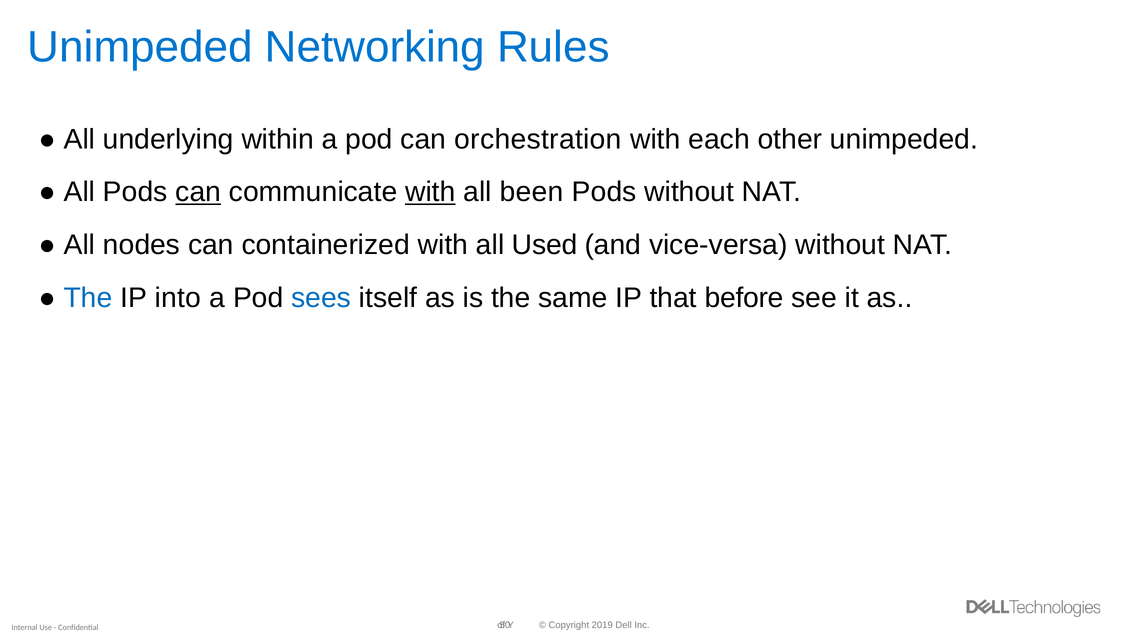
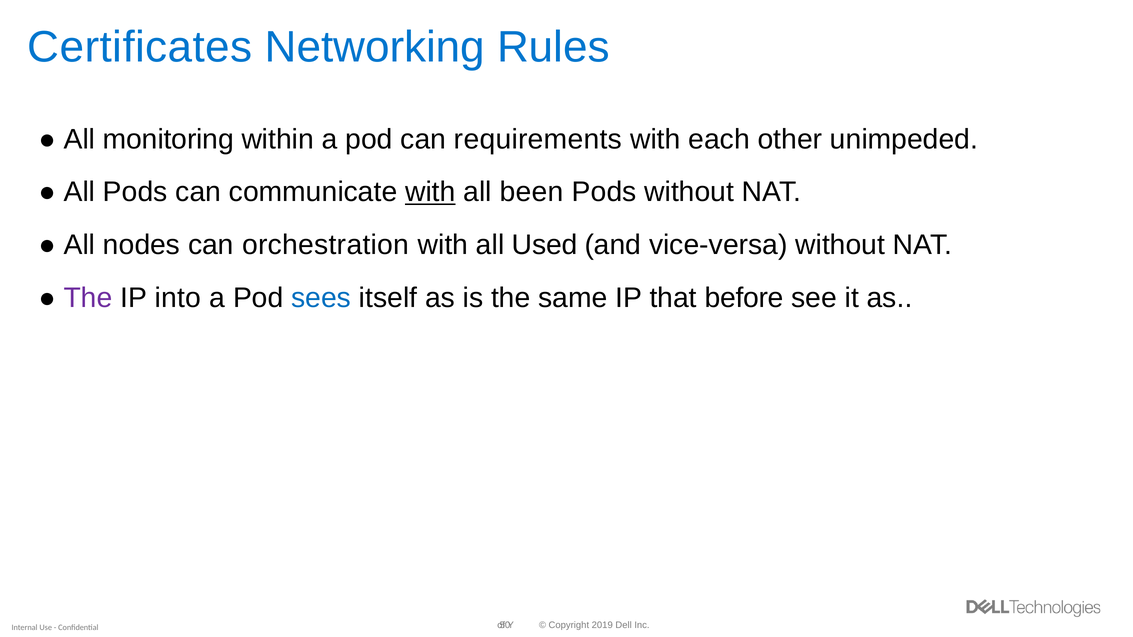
Unimpeded: Unimpeded -> Certificates (140, 47)
underlying: underlying -> monitoring (168, 139)
orchestration: orchestration -> requirements (538, 139)
can underline: present -> none (198, 192)
containerized: containerized -> orchestration (326, 245)
The colour: blue -> purple (88, 298)
